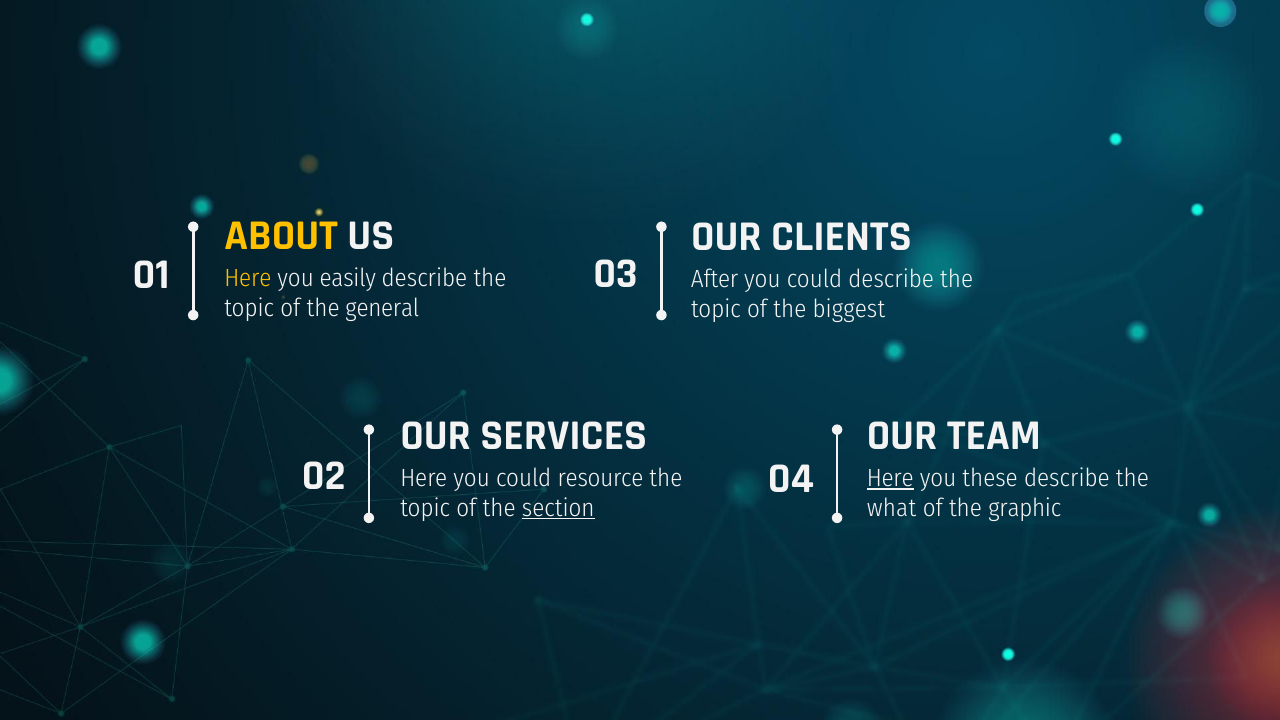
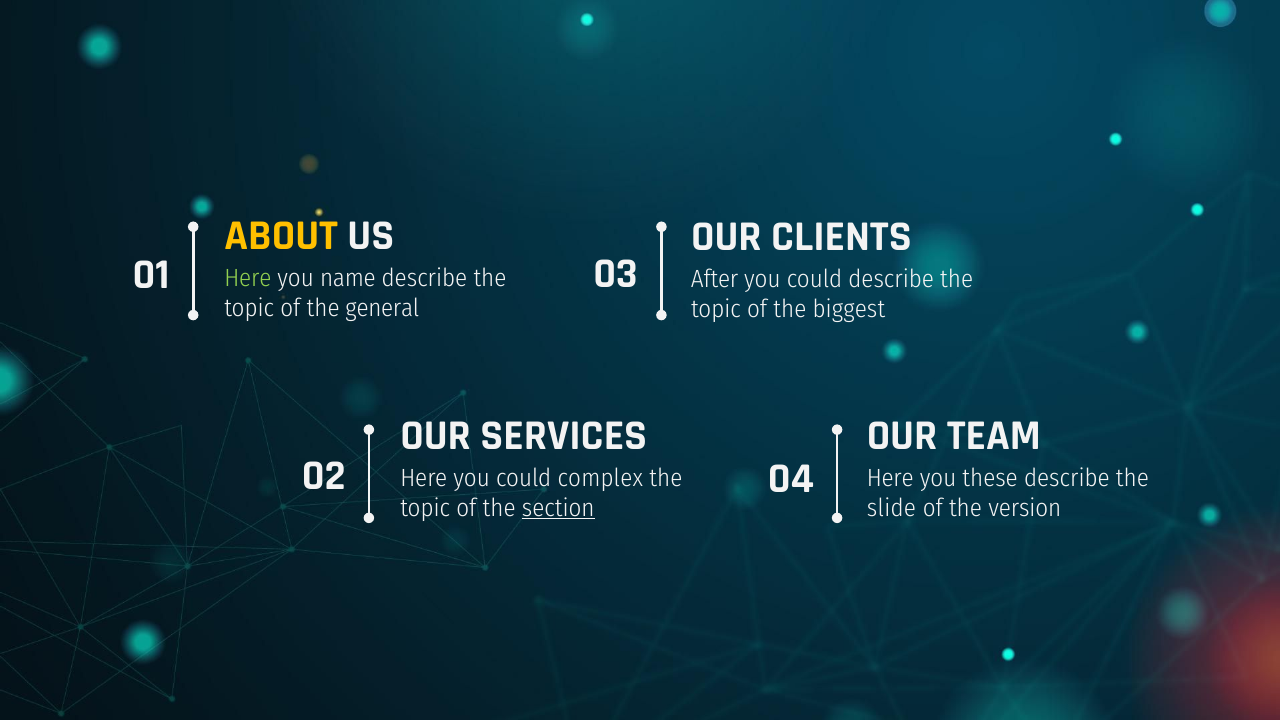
Here colour: yellow -> light green (248, 279)
easily: easily -> name (348, 279)
resource: resource -> complex (600, 478)
Here underline: present -> none (890, 478)
what: what -> slide (891, 508)
graphic: graphic -> version (1025, 508)
